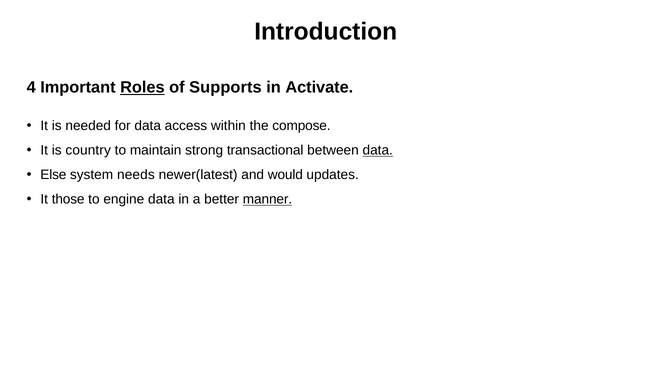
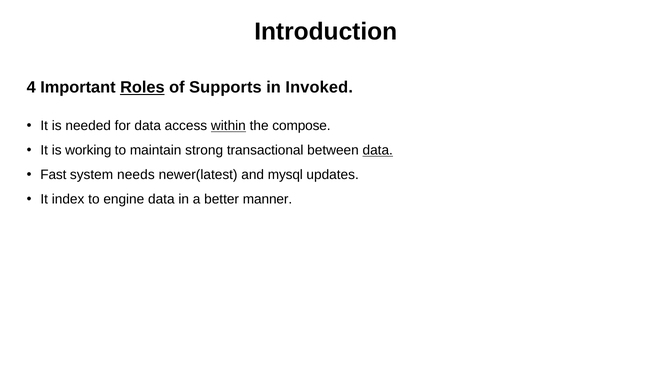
Activate: Activate -> Invoked (319, 88)
within underline: none -> present (228, 126)
country: country -> working (88, 150)
Else: Else -> Fast (53, 175)
would: would -> mysql (285, 175)
those: those -> index (68, 199)
manner underline: present -> none (267, 199)
